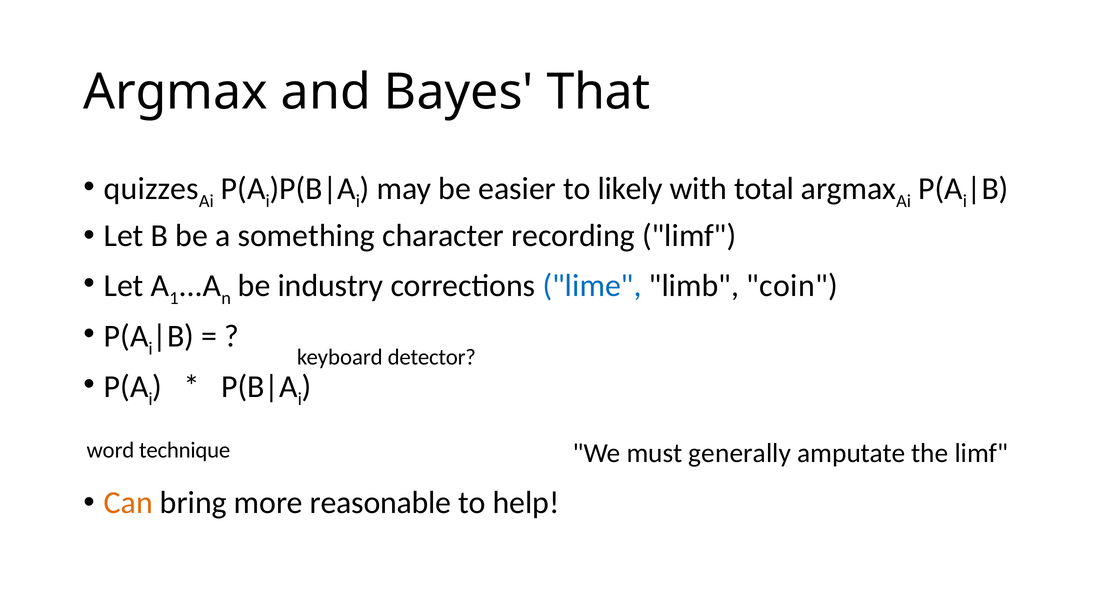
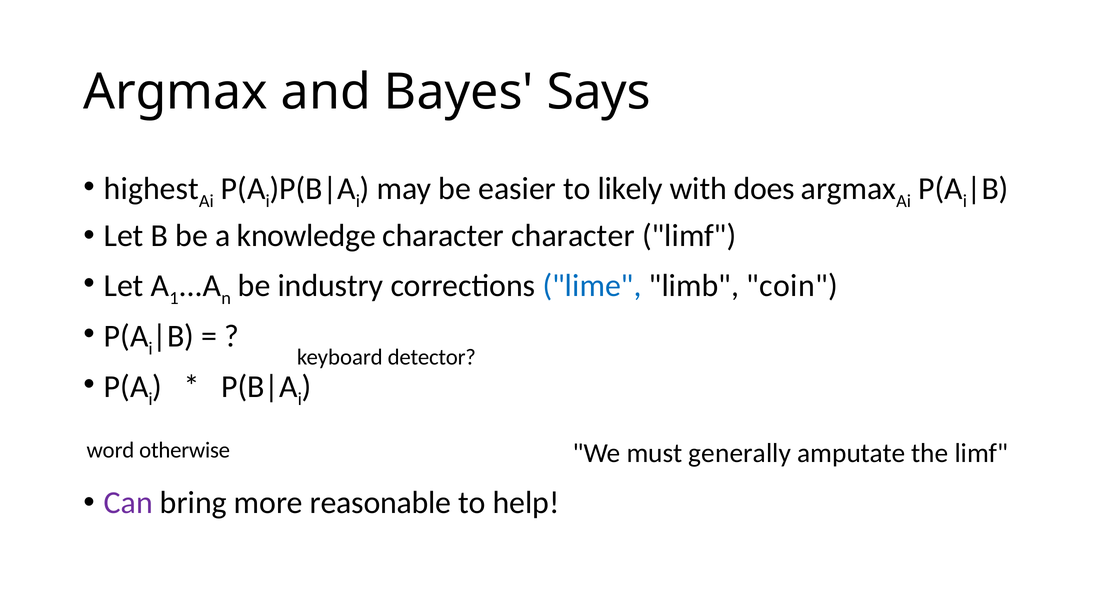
That: That -> Says (599, 92)
quizzes: quizzes -> highest (151, 189)
total: total -> does (764, 189)
something: something -> knowledge (306, 236)
character recording: recording -> character (573, 236)
technique: technique -> otherwise (185, 450)
Can colour: orange -> purple (128, 502)
